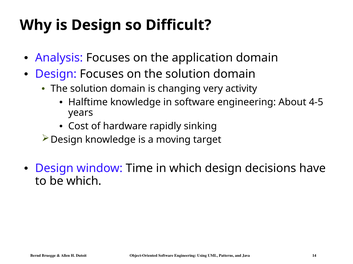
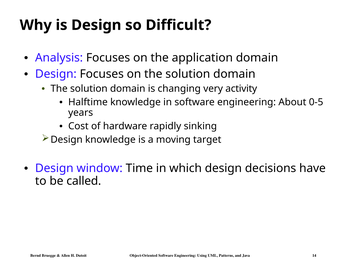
4-5: 4-5 -> 0-5 (316, 102)
be which: which -> called (84, 181)
